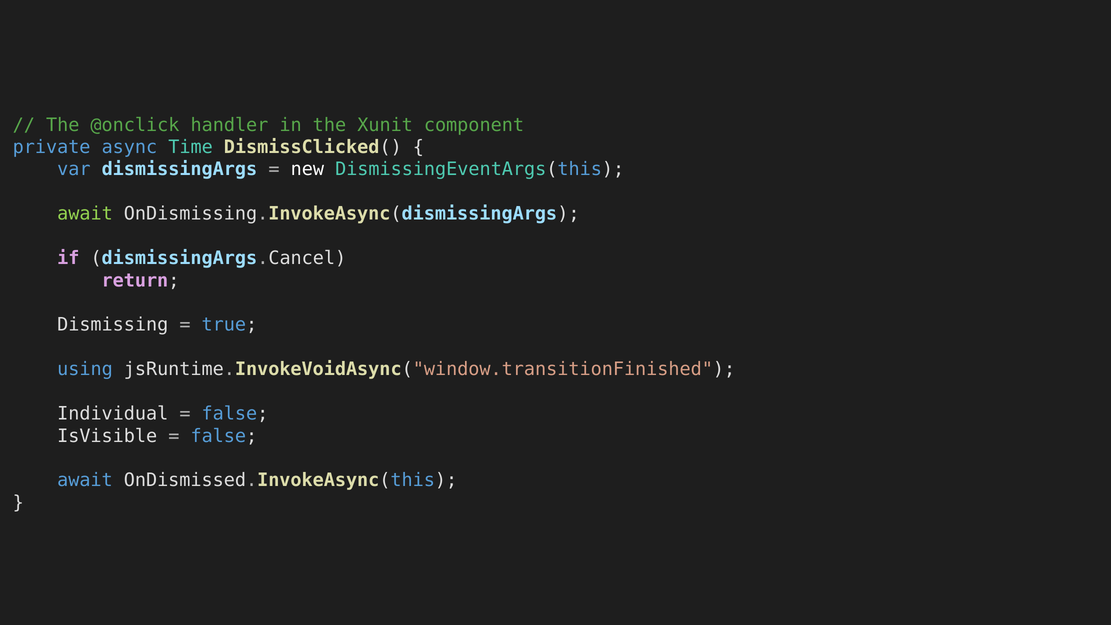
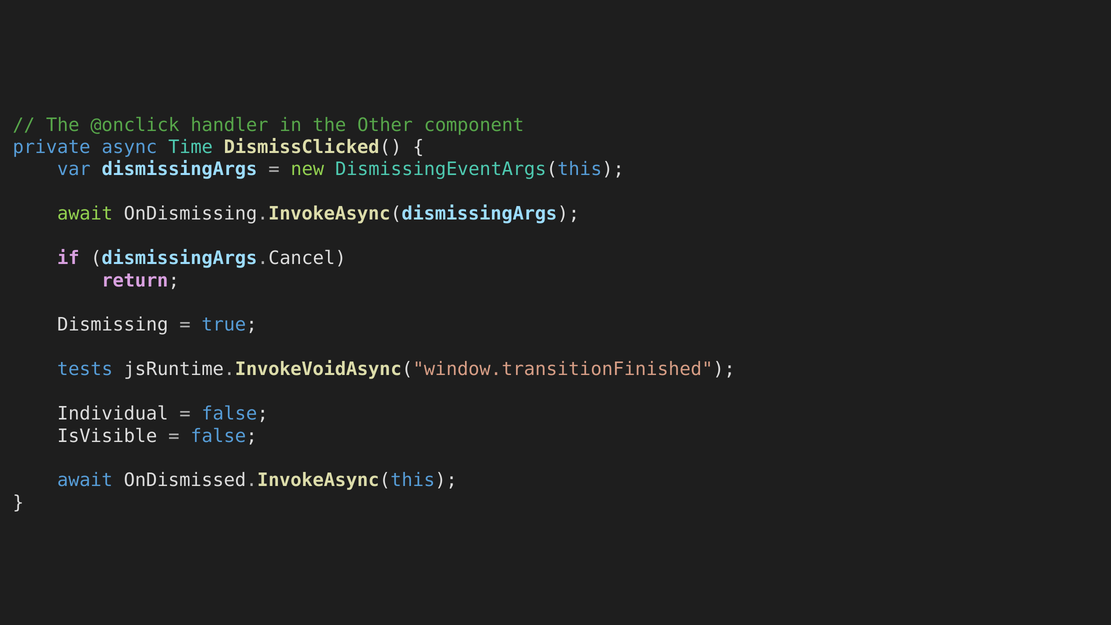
Xunit: Xunit -> Other (385, 125)
new colour: white -> light green (307, 169)
using: using -> tests (85, 369)
